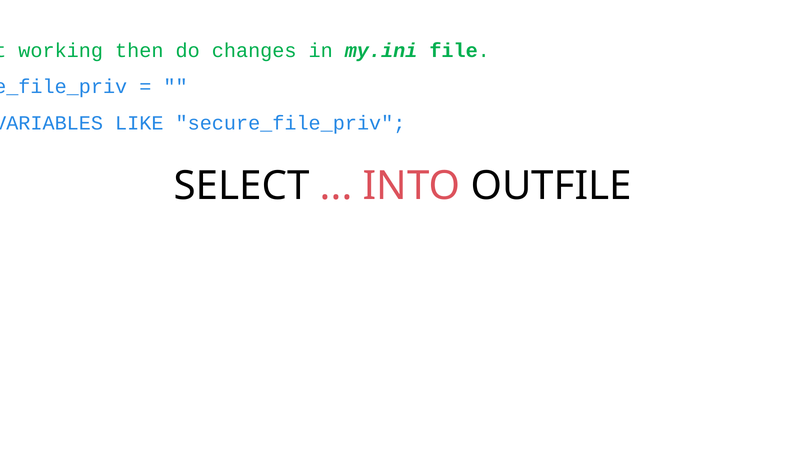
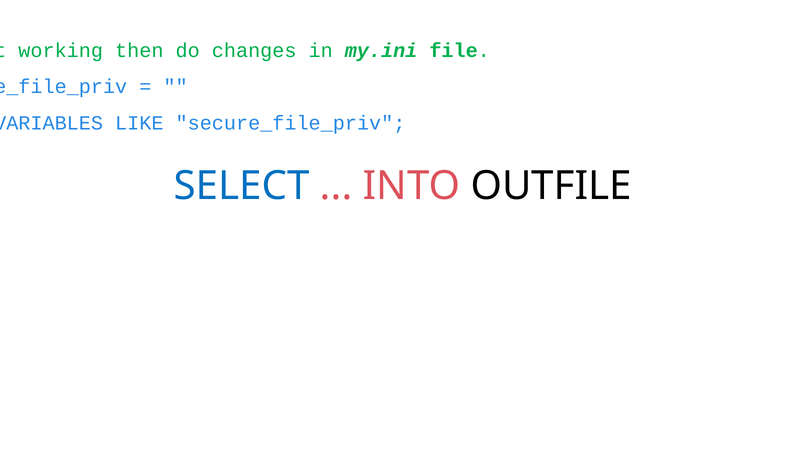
SELECT colour: black -> blue (242, 186)
